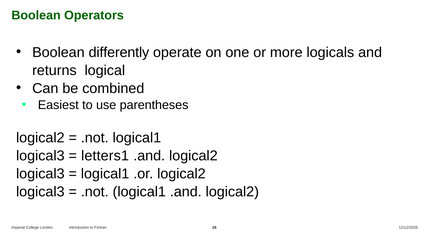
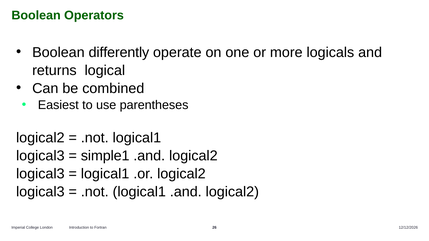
letters1: letters1 -> simple1 (105, 156)
